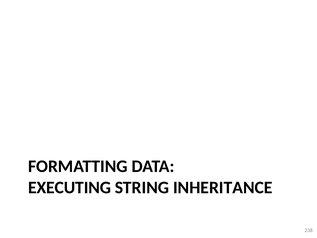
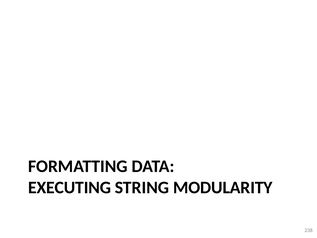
INHERITANCE: INHERITANCE -> MODULARITY (223, 187)
